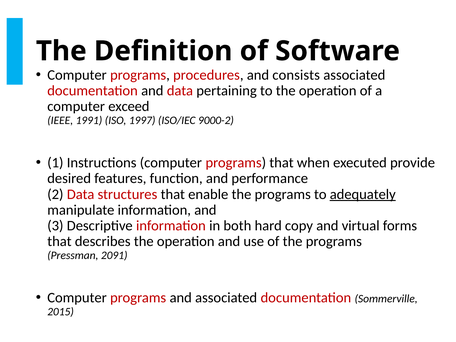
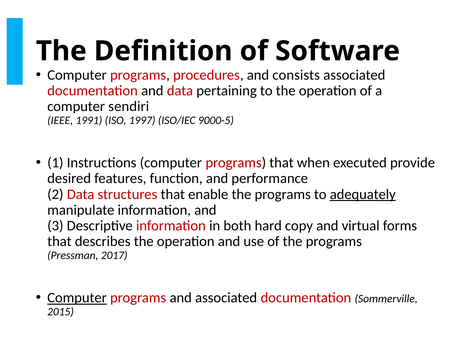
exceed: exceed -> sendiri (129, 106)
9000-2: 9000-2 -> 9000-5 (216, 120)
2091: 2091 -> 2017 (114, 255)
Computer underline: none -> present (77, 298)
